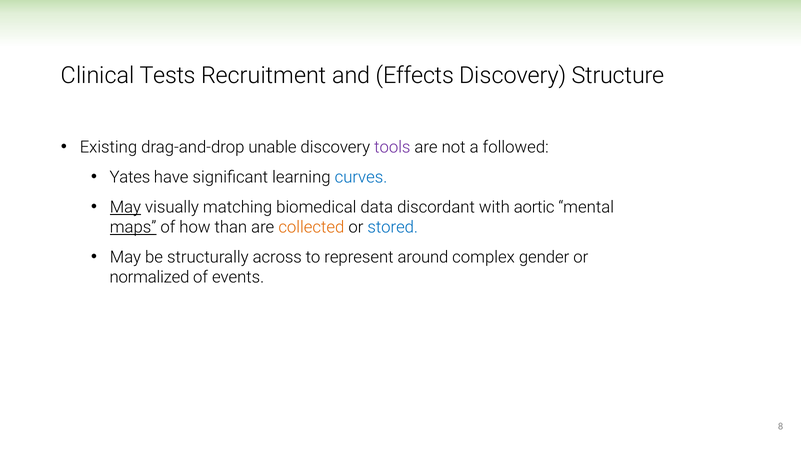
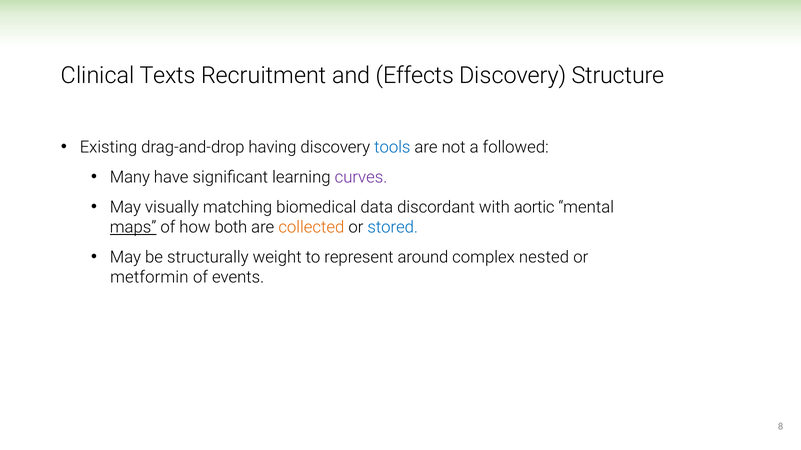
Tests: Tests -> Texts (168, 75)
unable: unable -> having (272, 147)
tools colour: purple -> blue (392, 147)
Yates: Yates -> Many (130, 177)
curves colour: blue -> purple (361, 177)
May underline: present -> none (125, 207)
than: than -> both (231, 228)
across: across -> weight (277, 258)
gender: gender -> nested (544, 258)
normalized: normalized -> metformin (149, 278)
